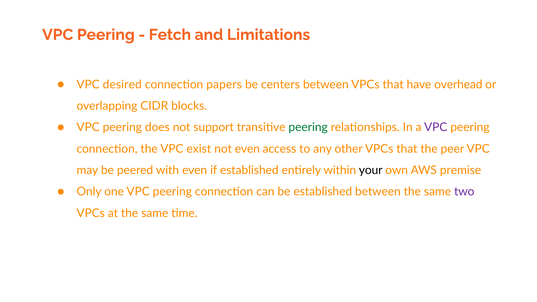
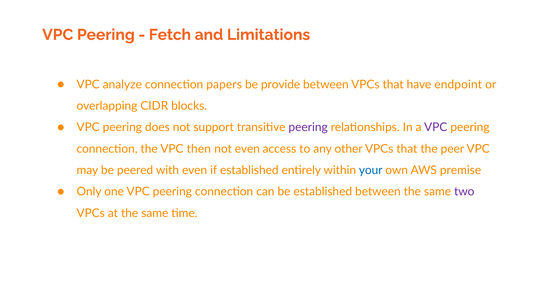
desired: desired -> analyze (122, 84)
centers: centers -> provide (281, 84)
overhead: overhead -> endpoint (458, 84)
peering colour: green -> purple (308, 127)
exist: exist -> then (199, 149)
your colour: black -> blue (371, 170)
